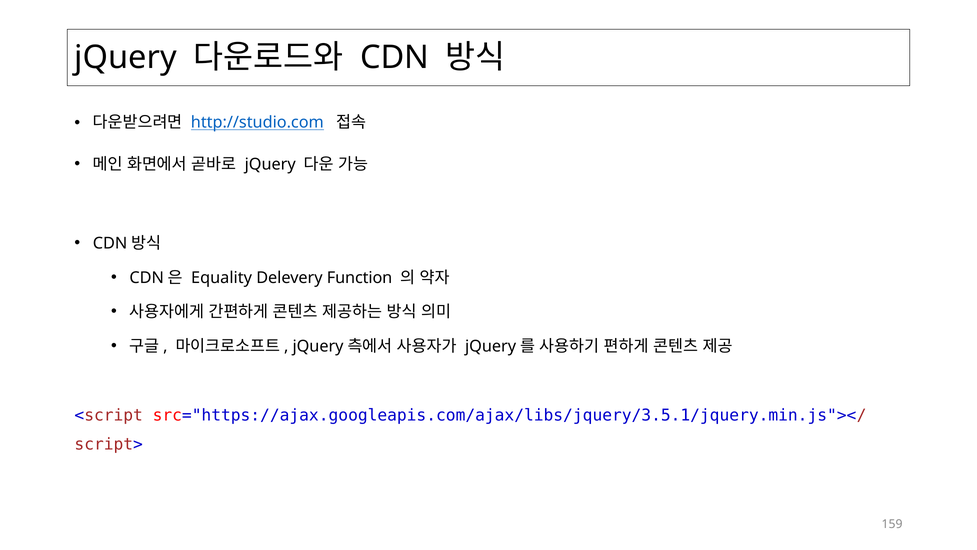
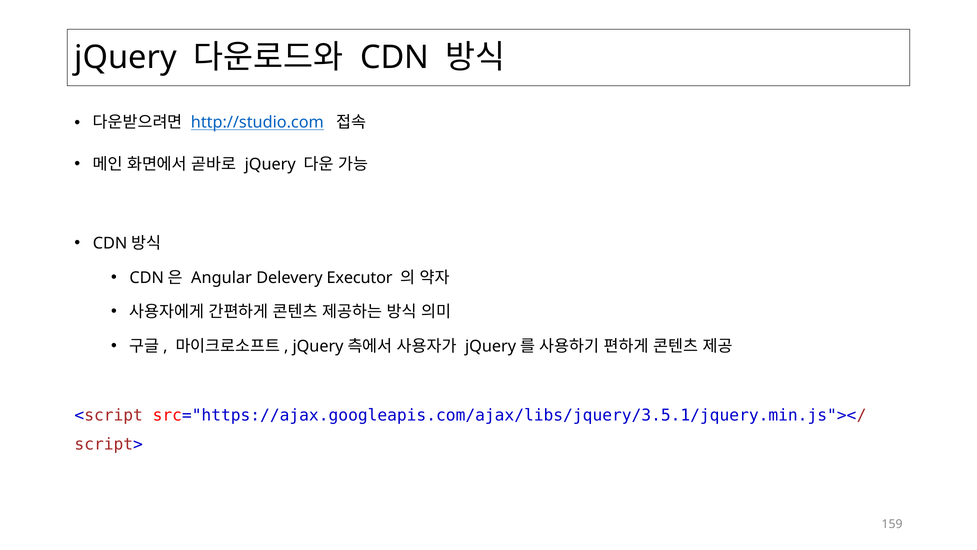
Equality: Equality -> Angular (222, 277)
Function: Function -> Executor (360, 277)
